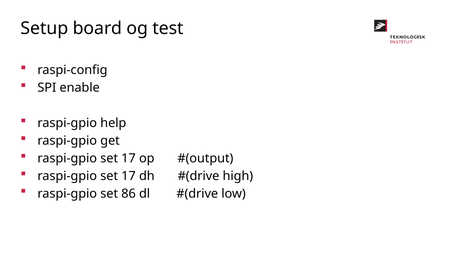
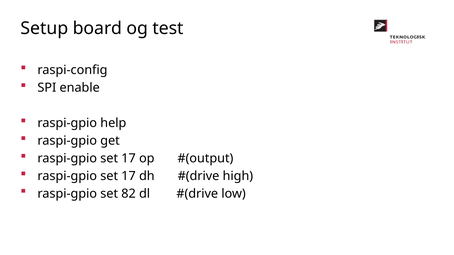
86: 86 -> 82 (129, 194)
